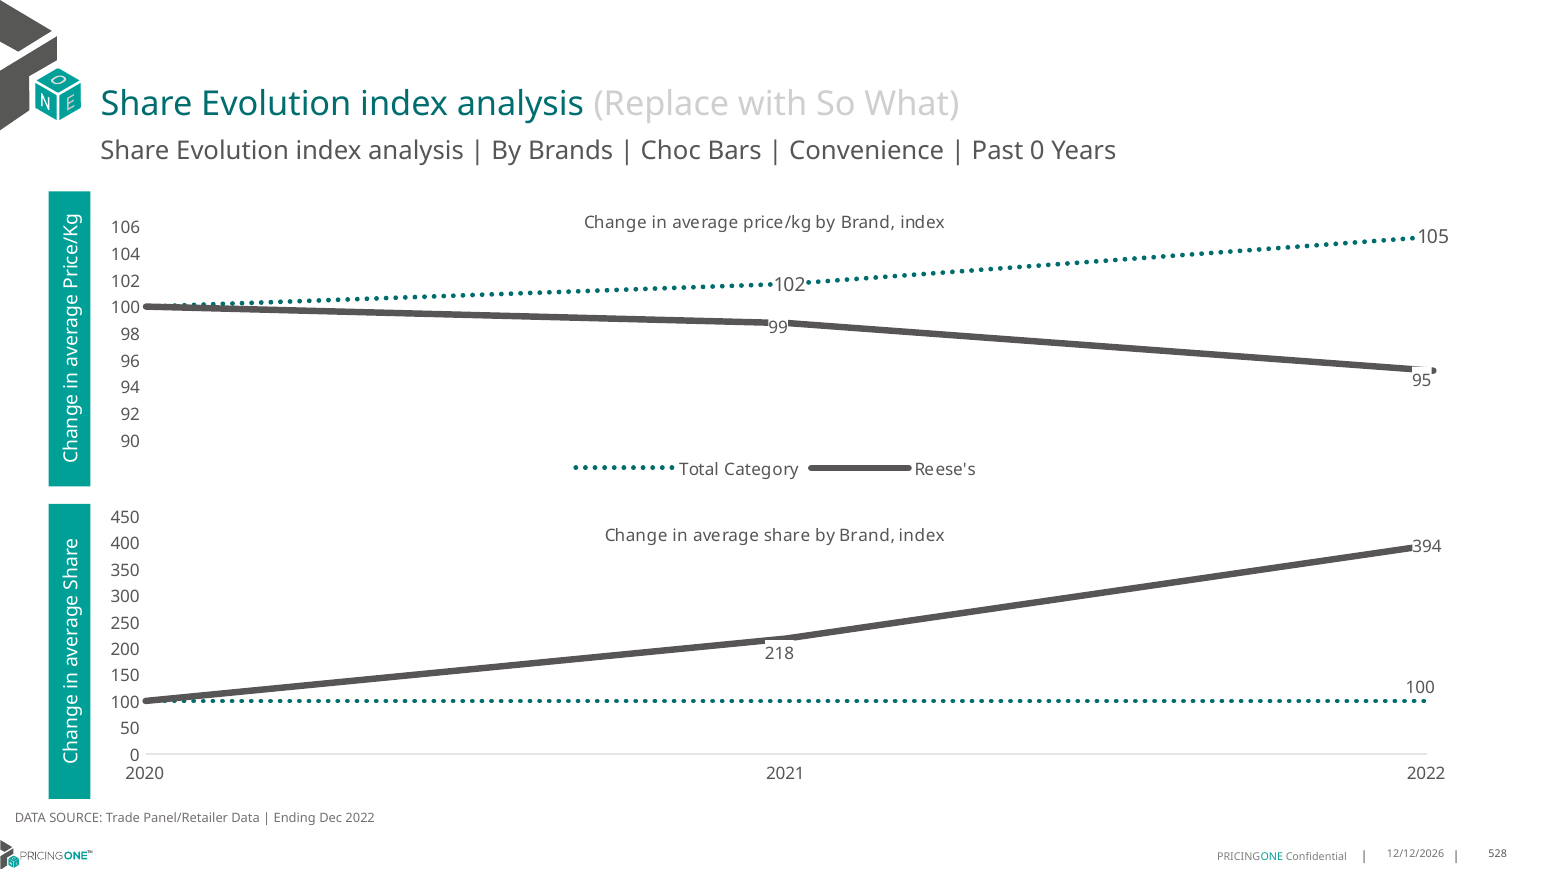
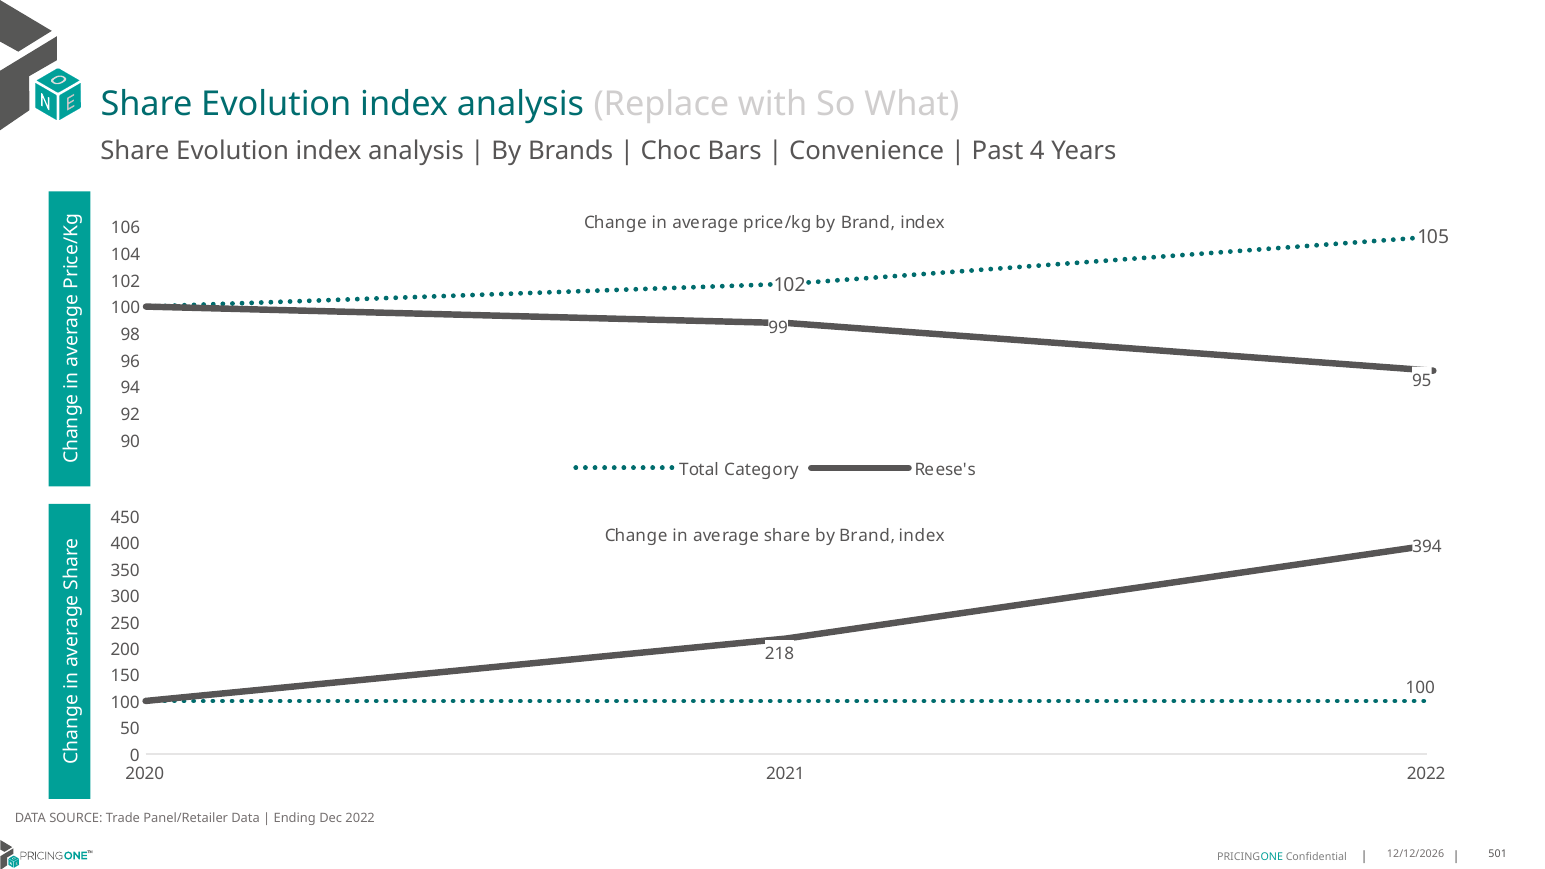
Past 0: 0 -> 4 (1037, 151)
528: 528 -> 501 (1498, 854)
